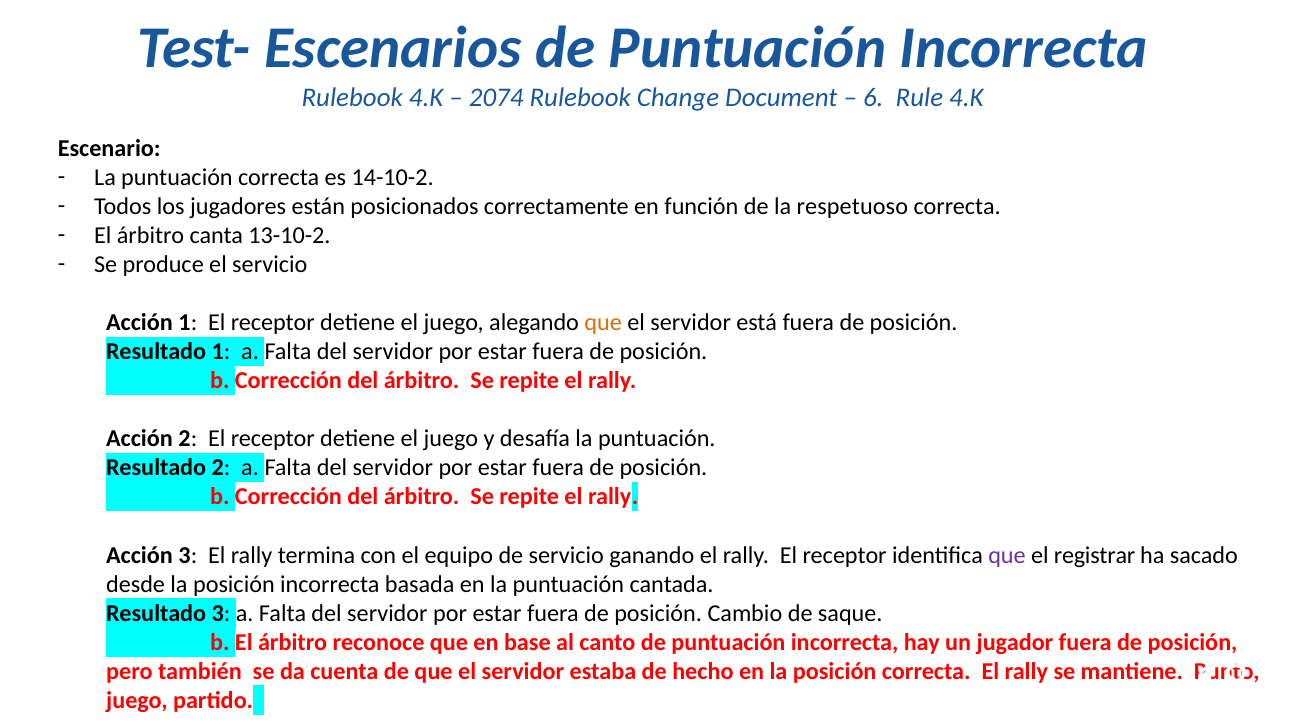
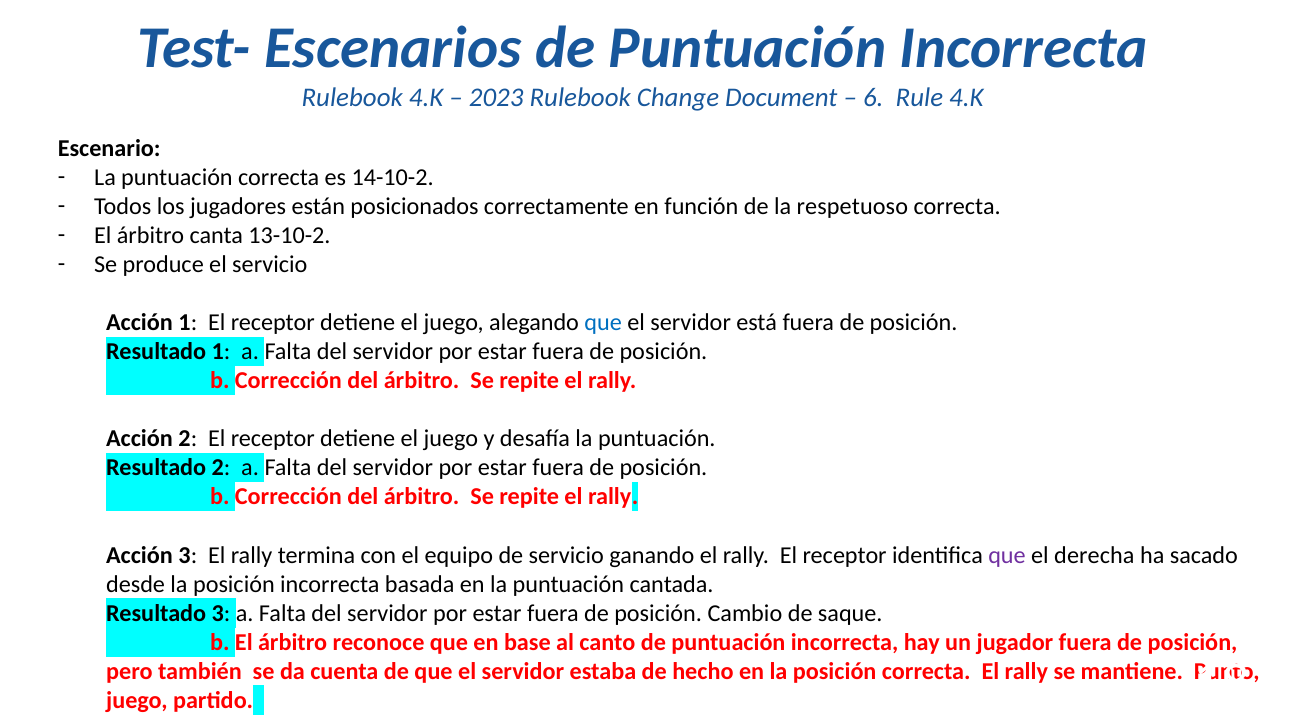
2074: 2074 -> 2023 (496, 98)
que colour: orange -> blue (603, 323)
registrar: registrar -> derecha (1094, 555)
